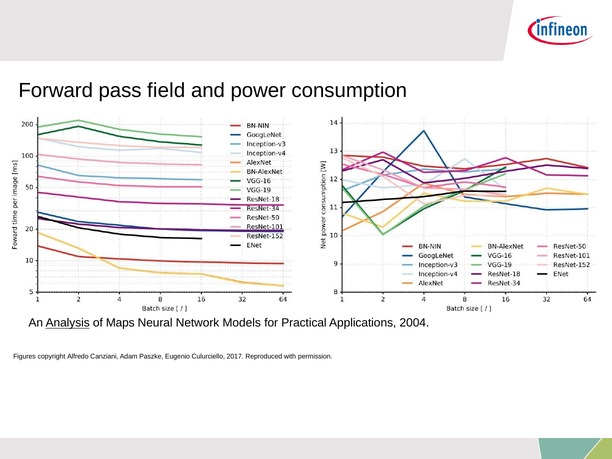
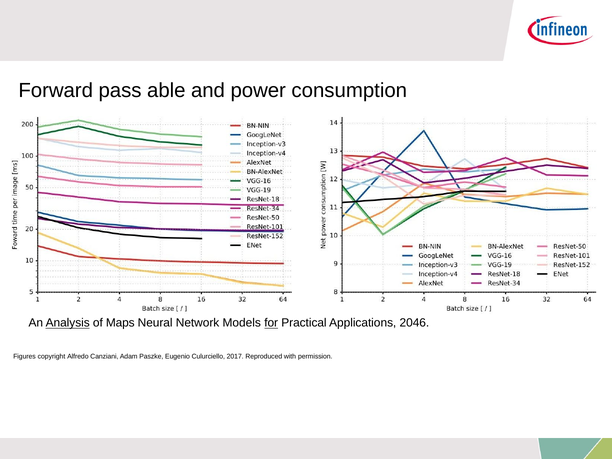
field: field -> able (166, 91)
for underline: none -> present (271, 323)
2004: 2004 -> 2046 (414, 323)
